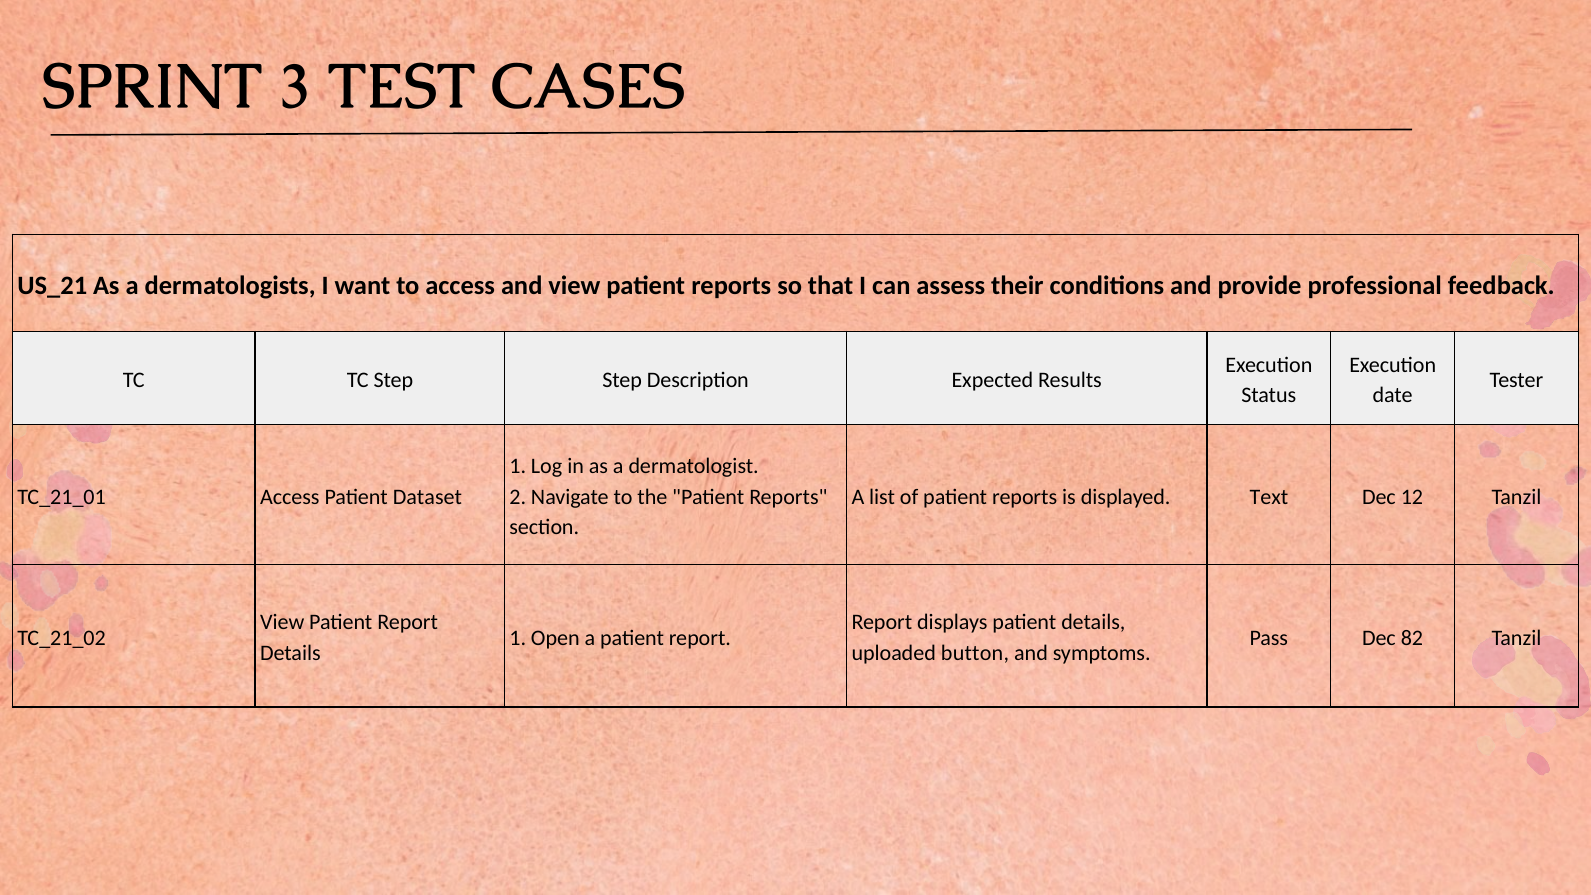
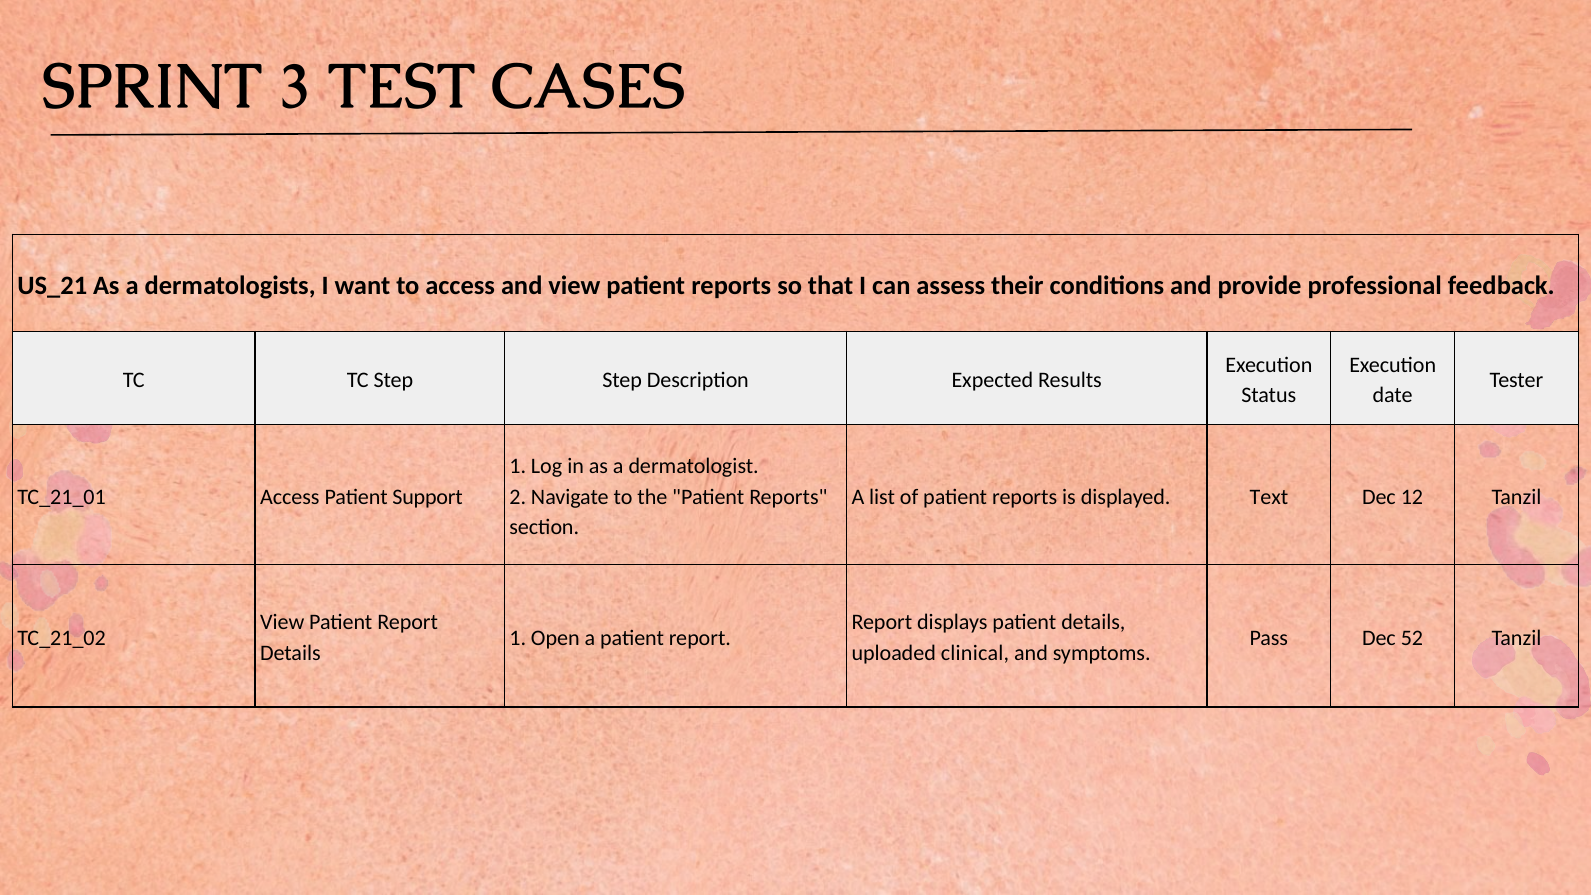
Dataset: Dataset -> Support (428, 497)
82: 82 -> 52 (1412, 638)
button: button -> clinical (975, 653)
